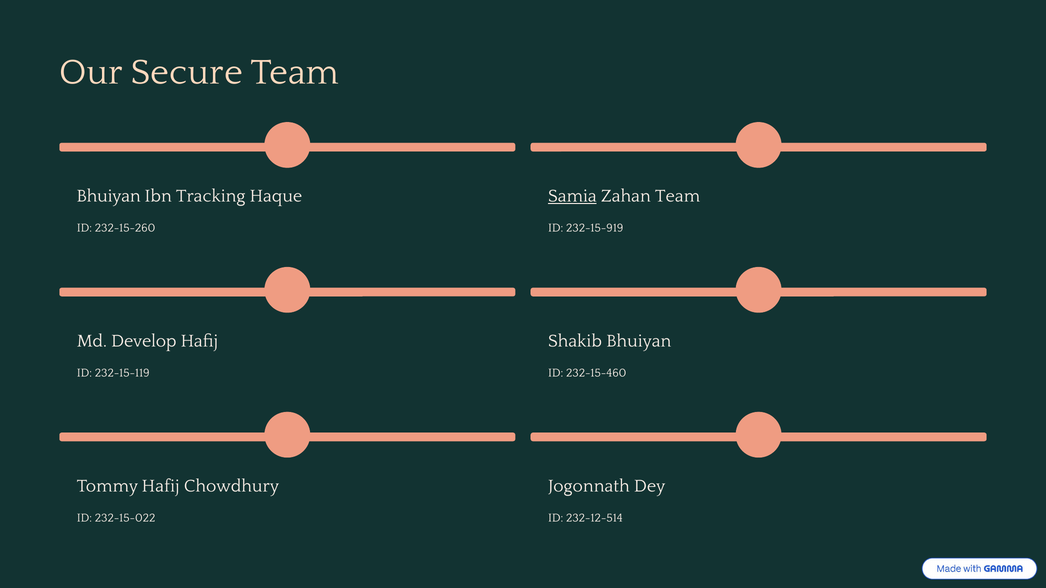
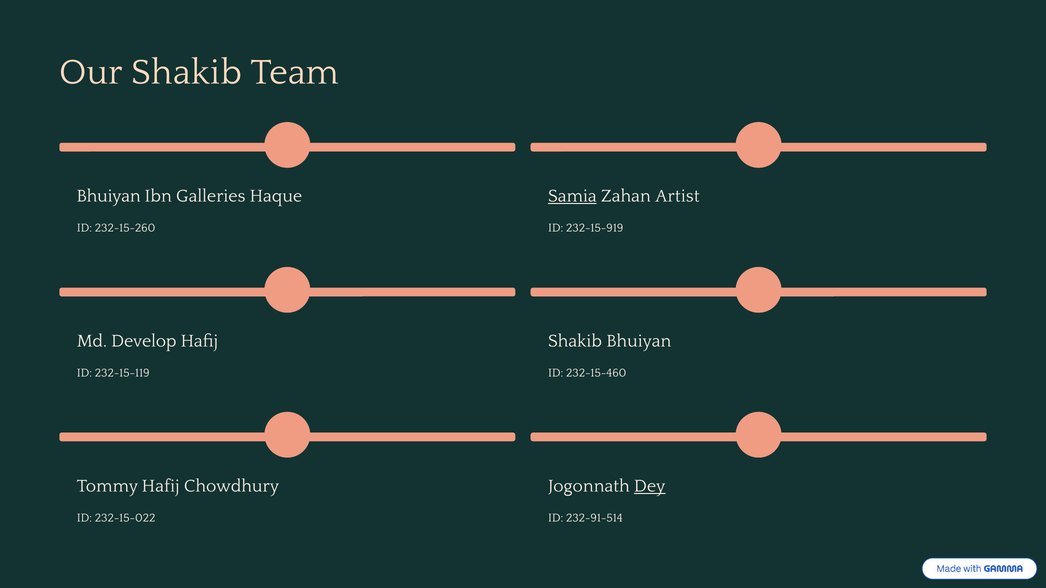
Our Secure: Secure -> Shakib (187, 72)
Tracking: Tracking -> Galleries (211, 196)
Zahan Team: Team -> Artist (678, 196)
Dey underline: none -> present (650, 486)
232-12-514: 232-12-514 -> 232-91-514 (594, 518)
